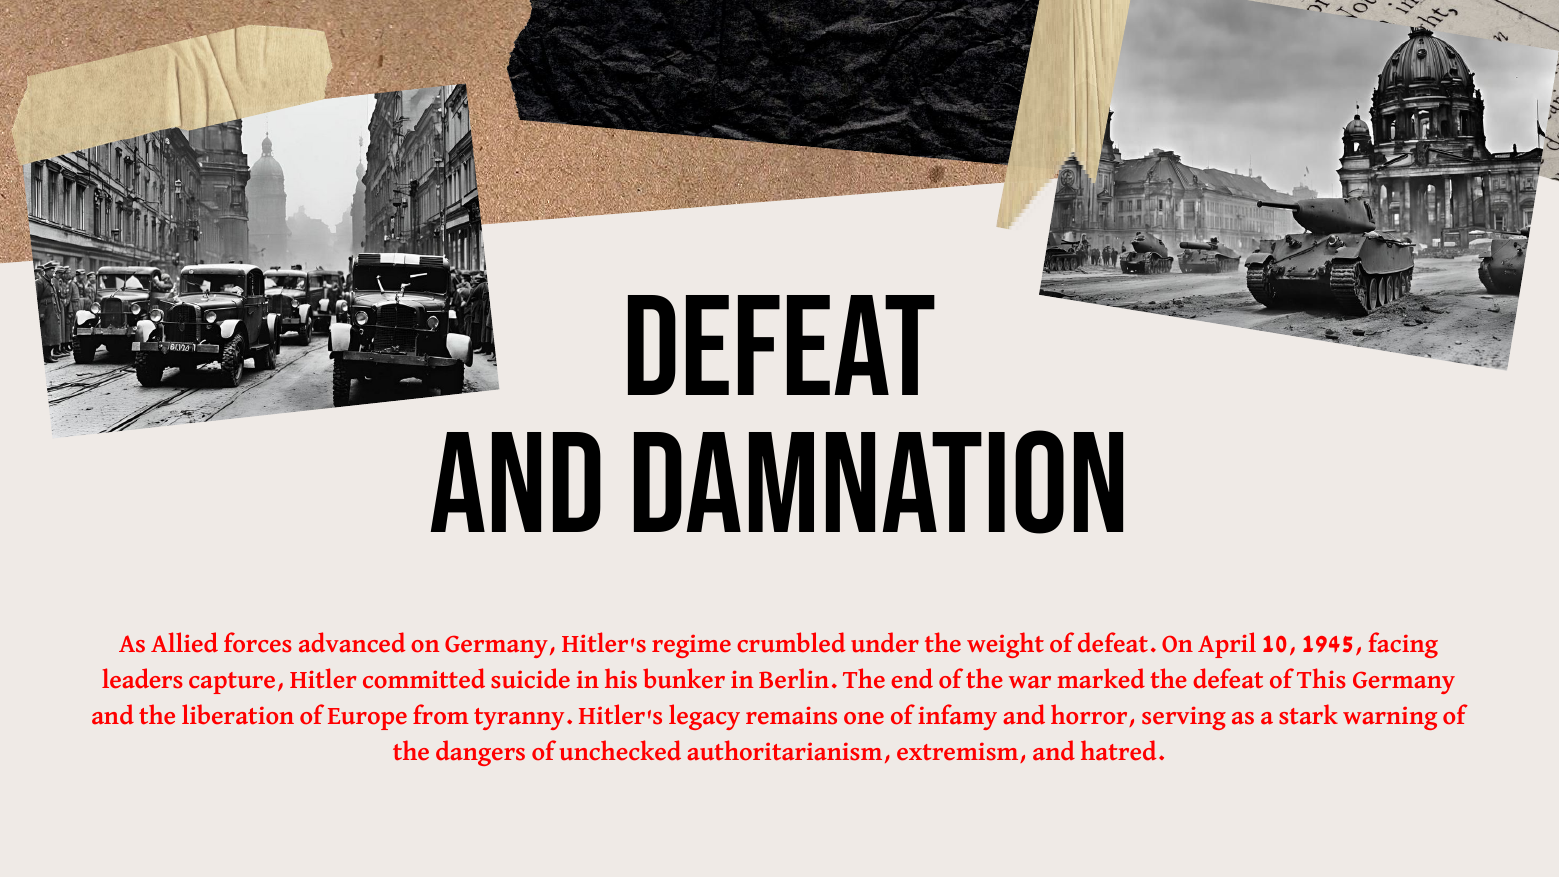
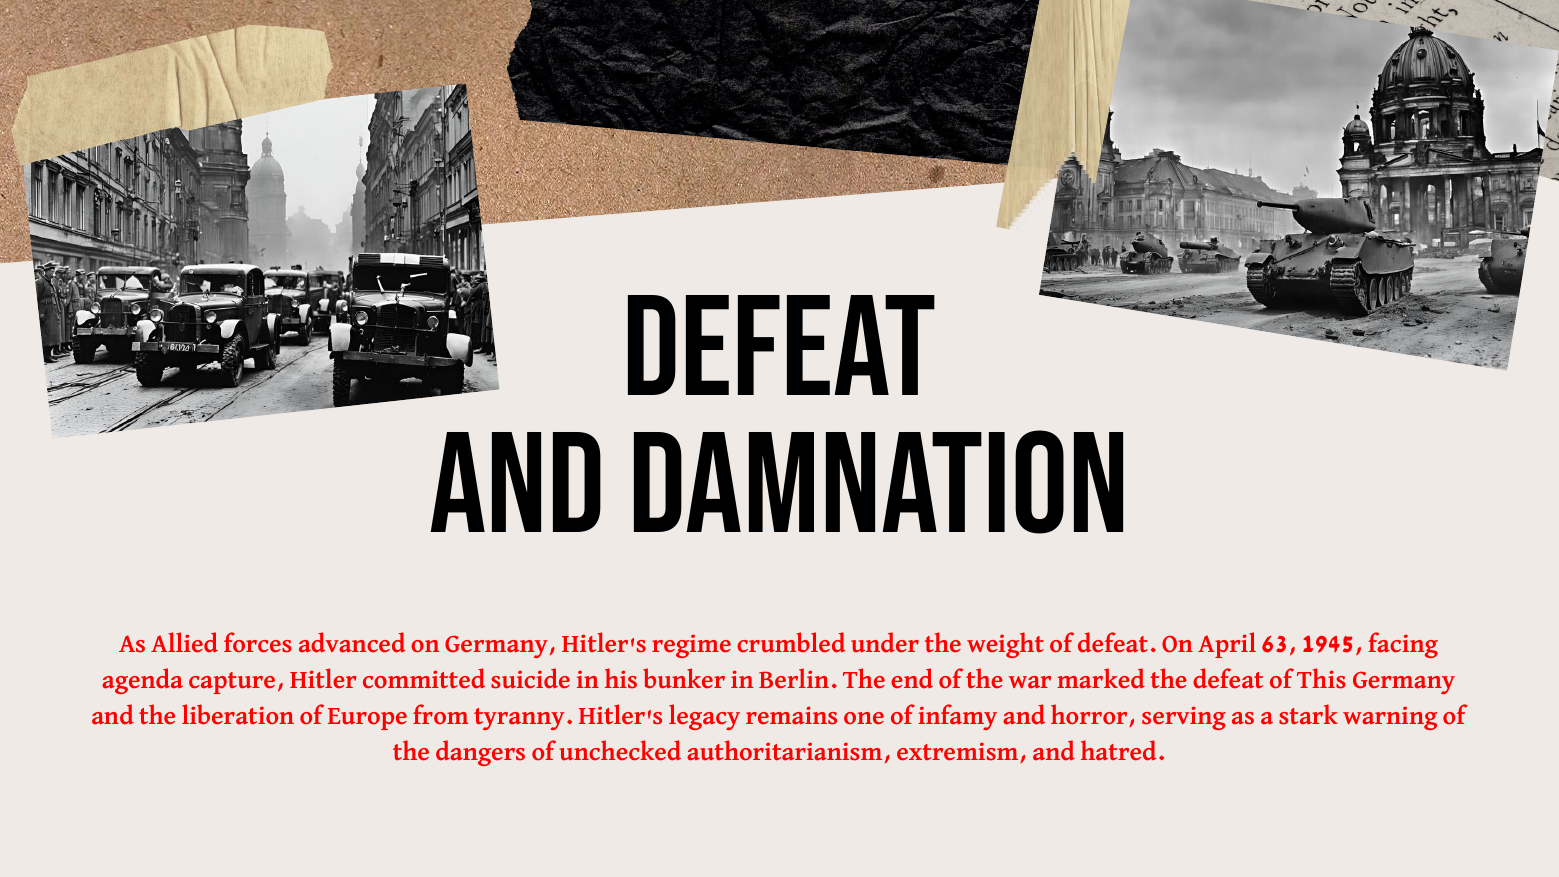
10: 10 -> 63 (1279, 644)
leaders: leaders -> agenda (143, 680)
